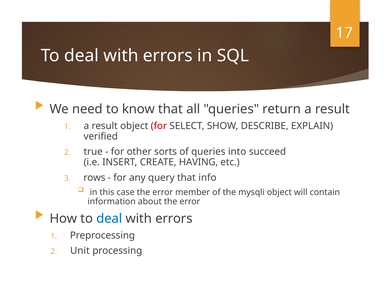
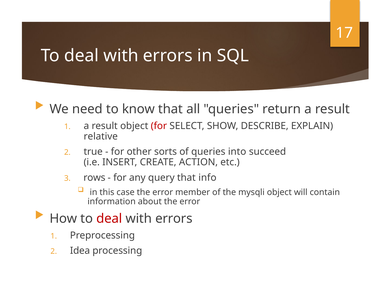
verified: verified -> relative (101, 137)
HAVING: HAVING -> ACTION (198, 163)
deal colour: blue -> red (109, 219)
Unit: Unit -> Idea (80, 251)
